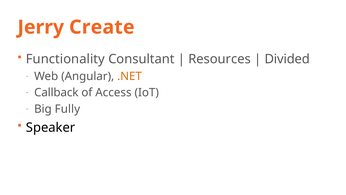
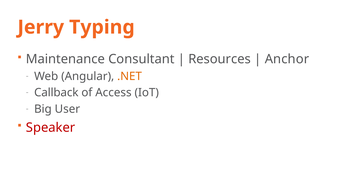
Create: Create -> Typing (102, 27)
Functionality: Functionality -> Maintenance (65, 59)
Divided: Divided -> Anchor (287, 59)
Fully: Fully -> User (67, 109)
Speaker colour: black -> red (51, 127)
